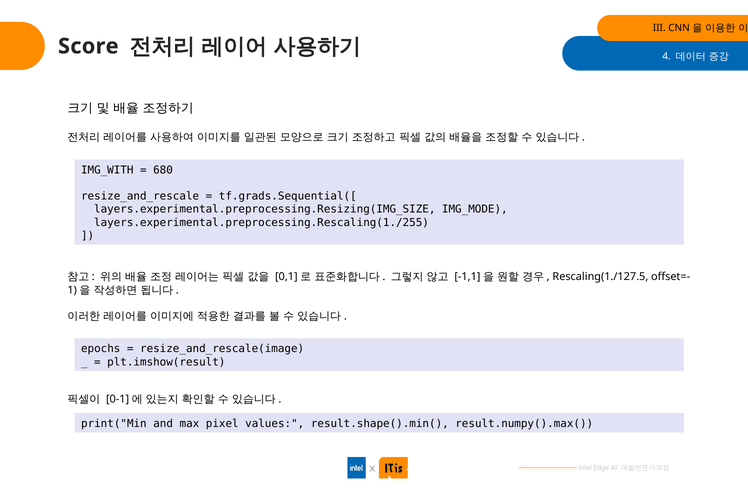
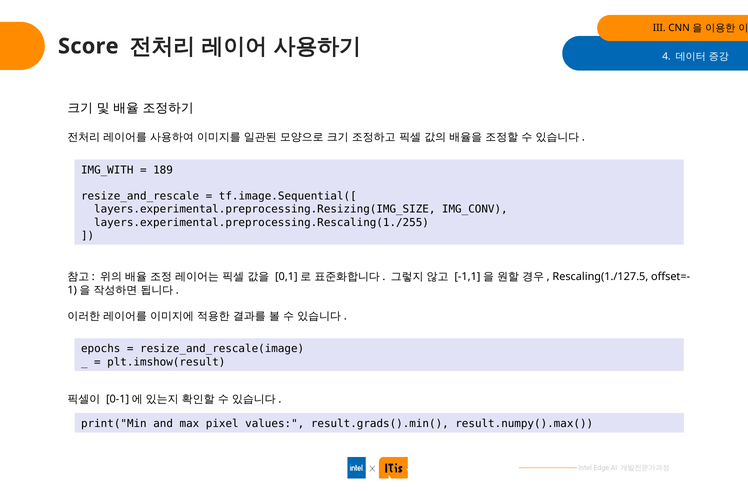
680: 680 -> 189 (163, 170)
tf.grads.Sequential([: tf.grads.Sequential([ -> tf.image.Sequential([ (288, 196)
IMG_MODE: IMG_MODE -> IMG_CONV (475, 209)
result.shape().min(: result.shape().min( -> result.grads().min( (380, 424)
